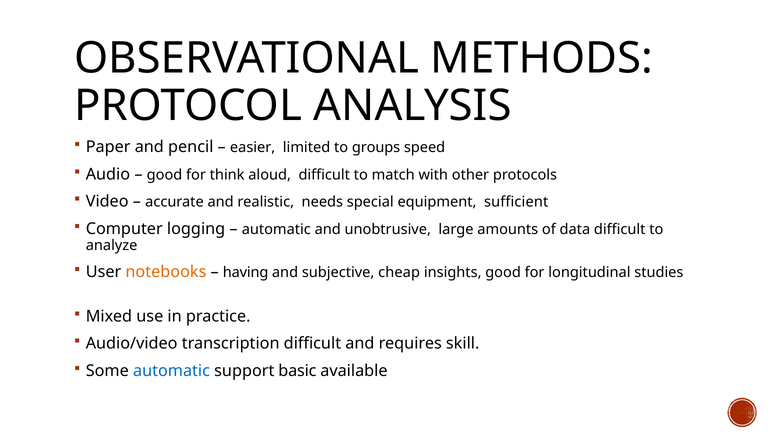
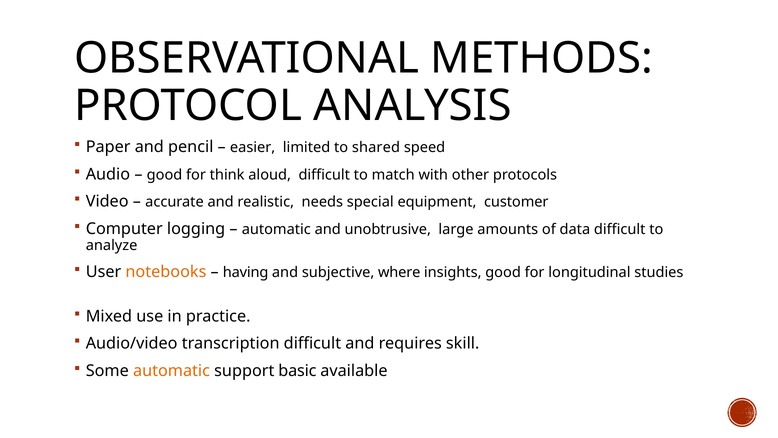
groups: groups -> shared (376, 147)
sufficient: sufficient -> customer (516, 202)
cheap: cheap -> where (399, 272)
automatic colour: blue -> orange (171, 370)
